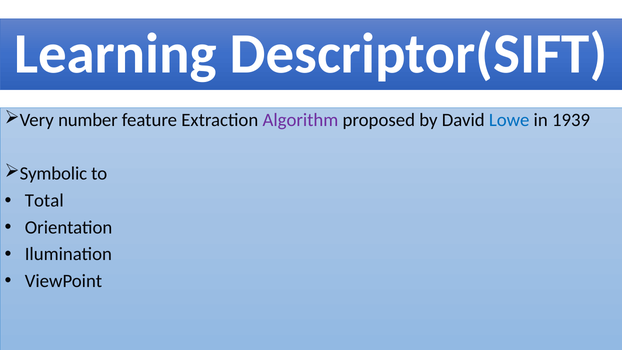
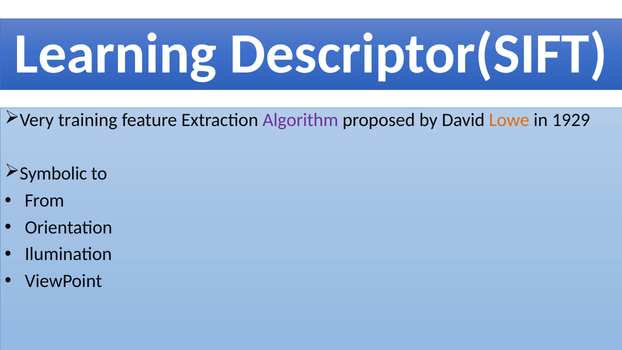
number: number -> training (88, 120)
Lowe colour: blue -> orange (509, 120)
1939: 1939 -> 1929 (571, 120)
Total: Total -> From (44, 200)
